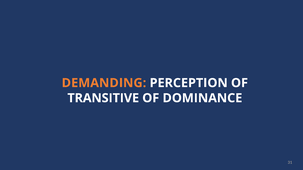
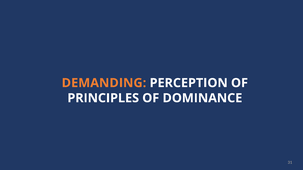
TRANSITIVE: TRANSITIVE -> PRINCIPLES (103, 98)
